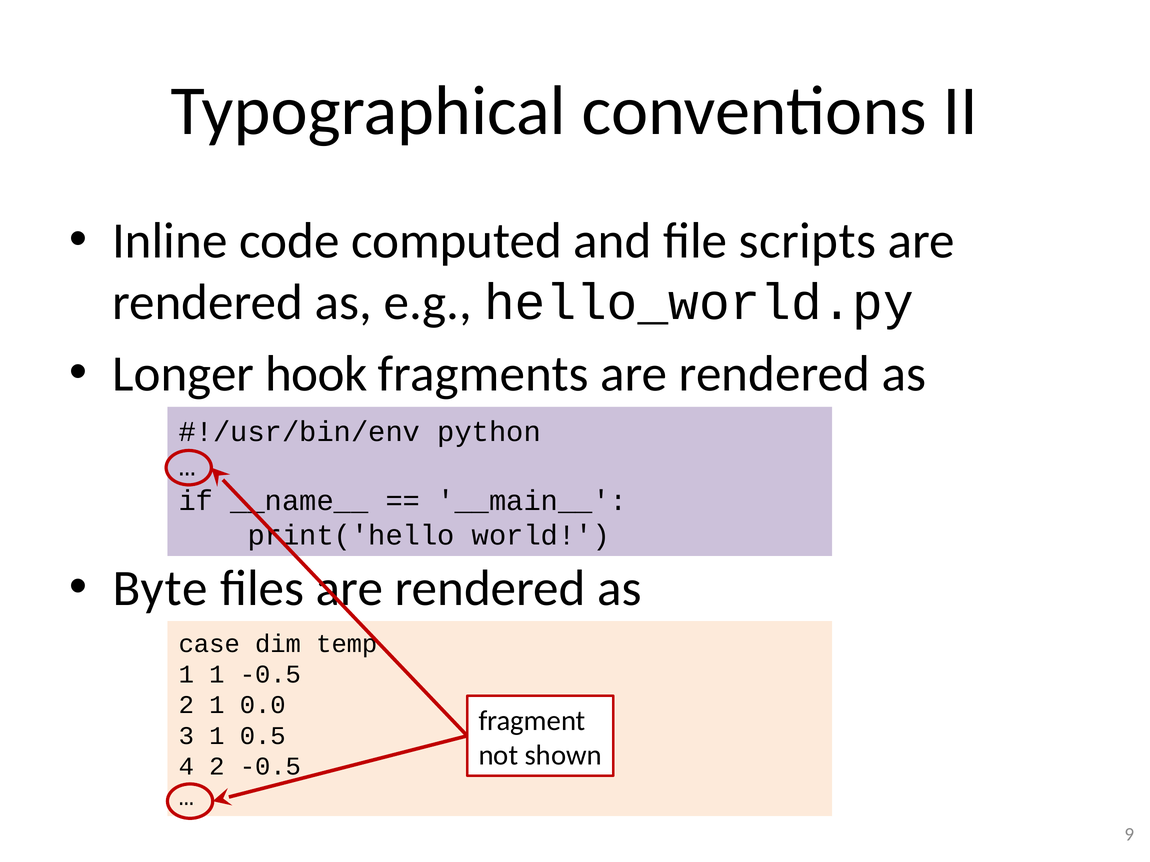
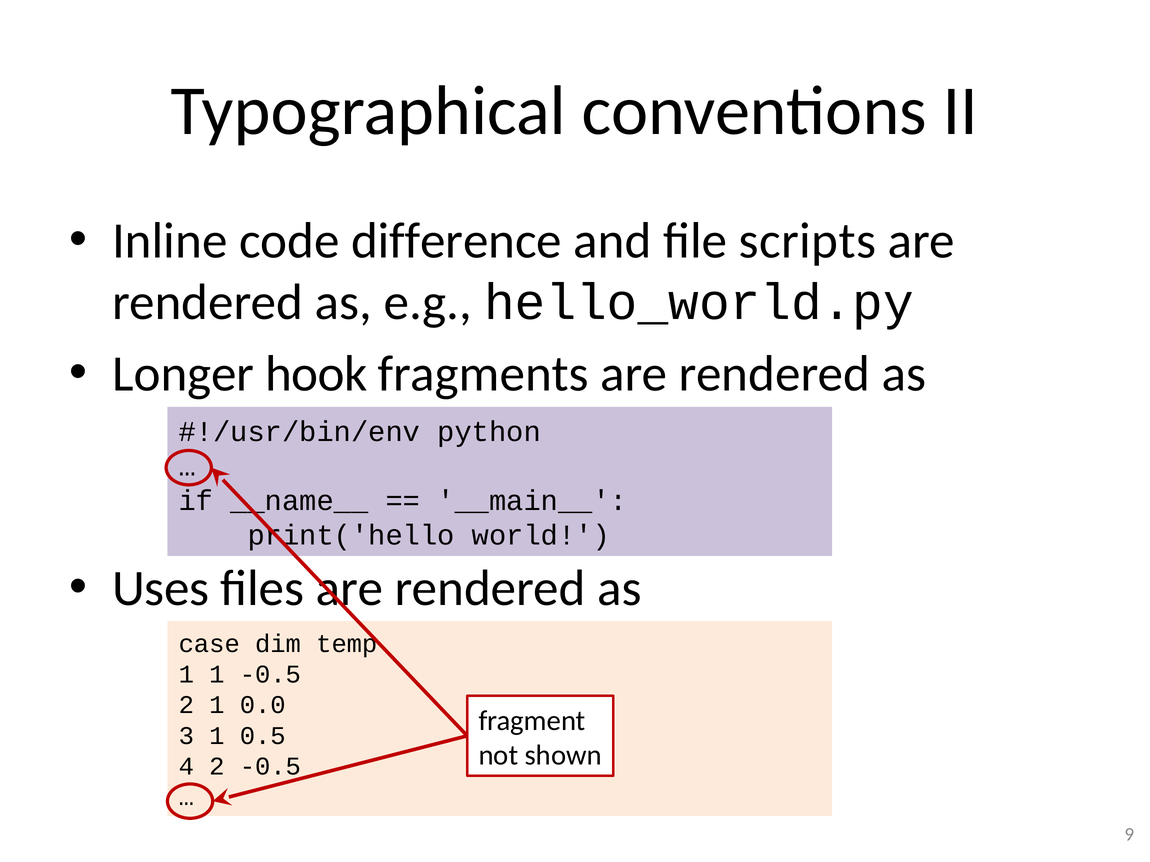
computed: computed -> difference (456, 241)
Byte: Byte -> Uses (161, 589)
